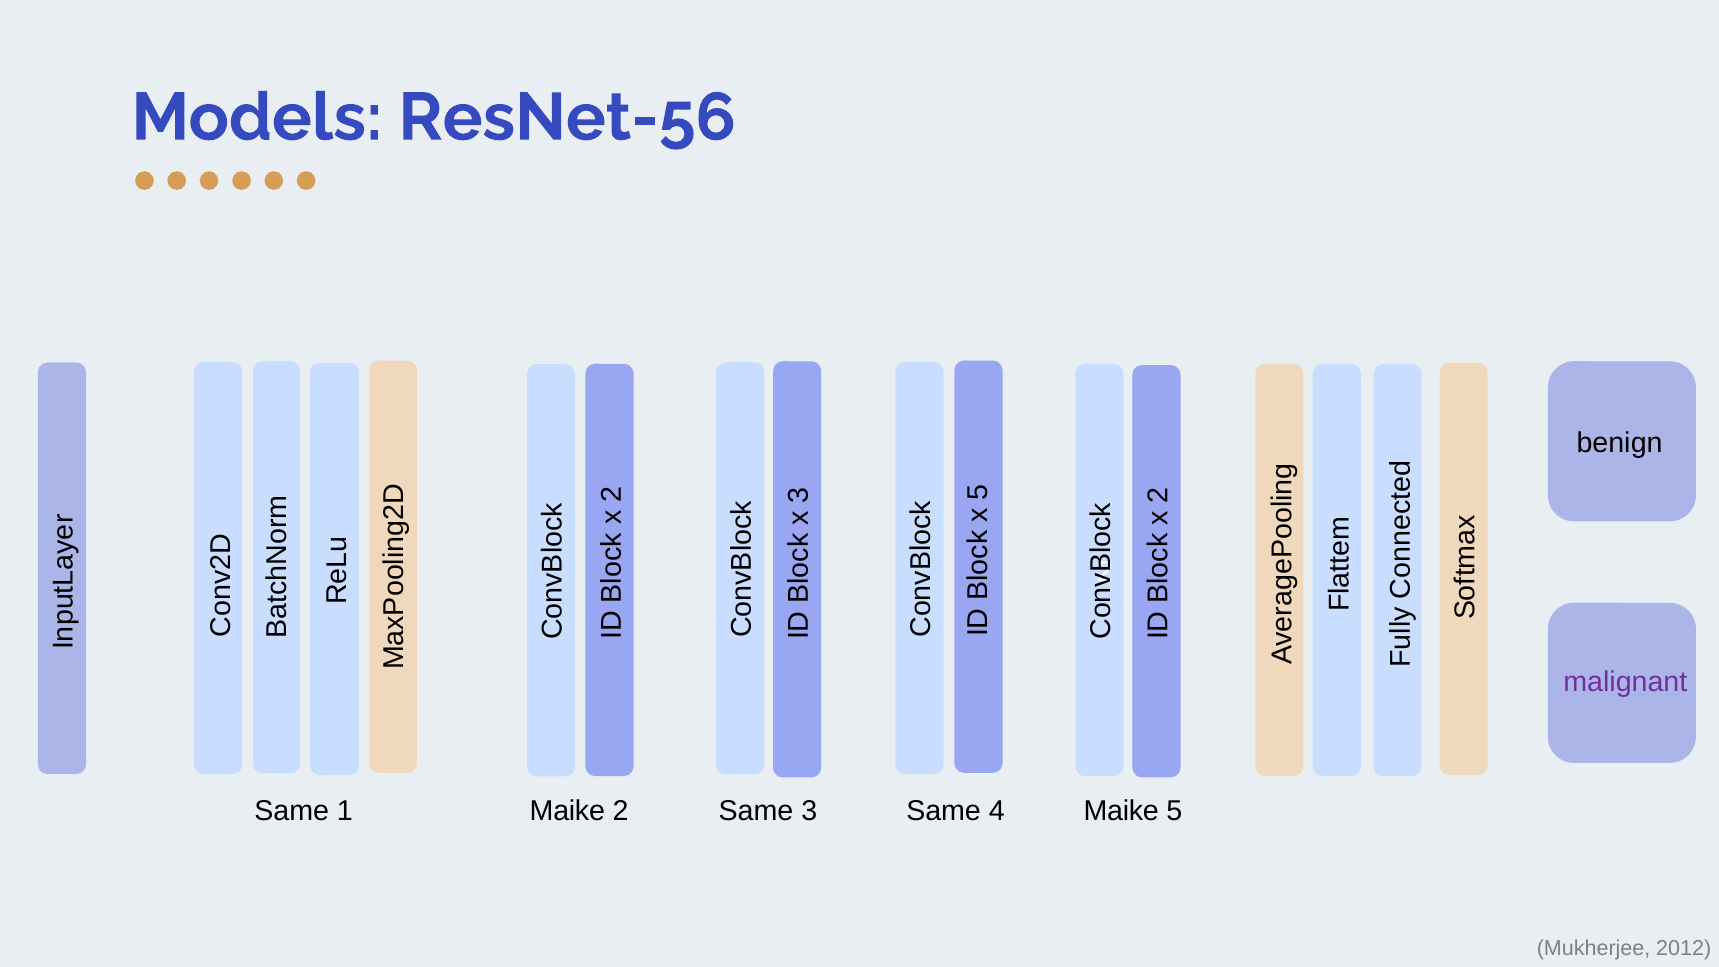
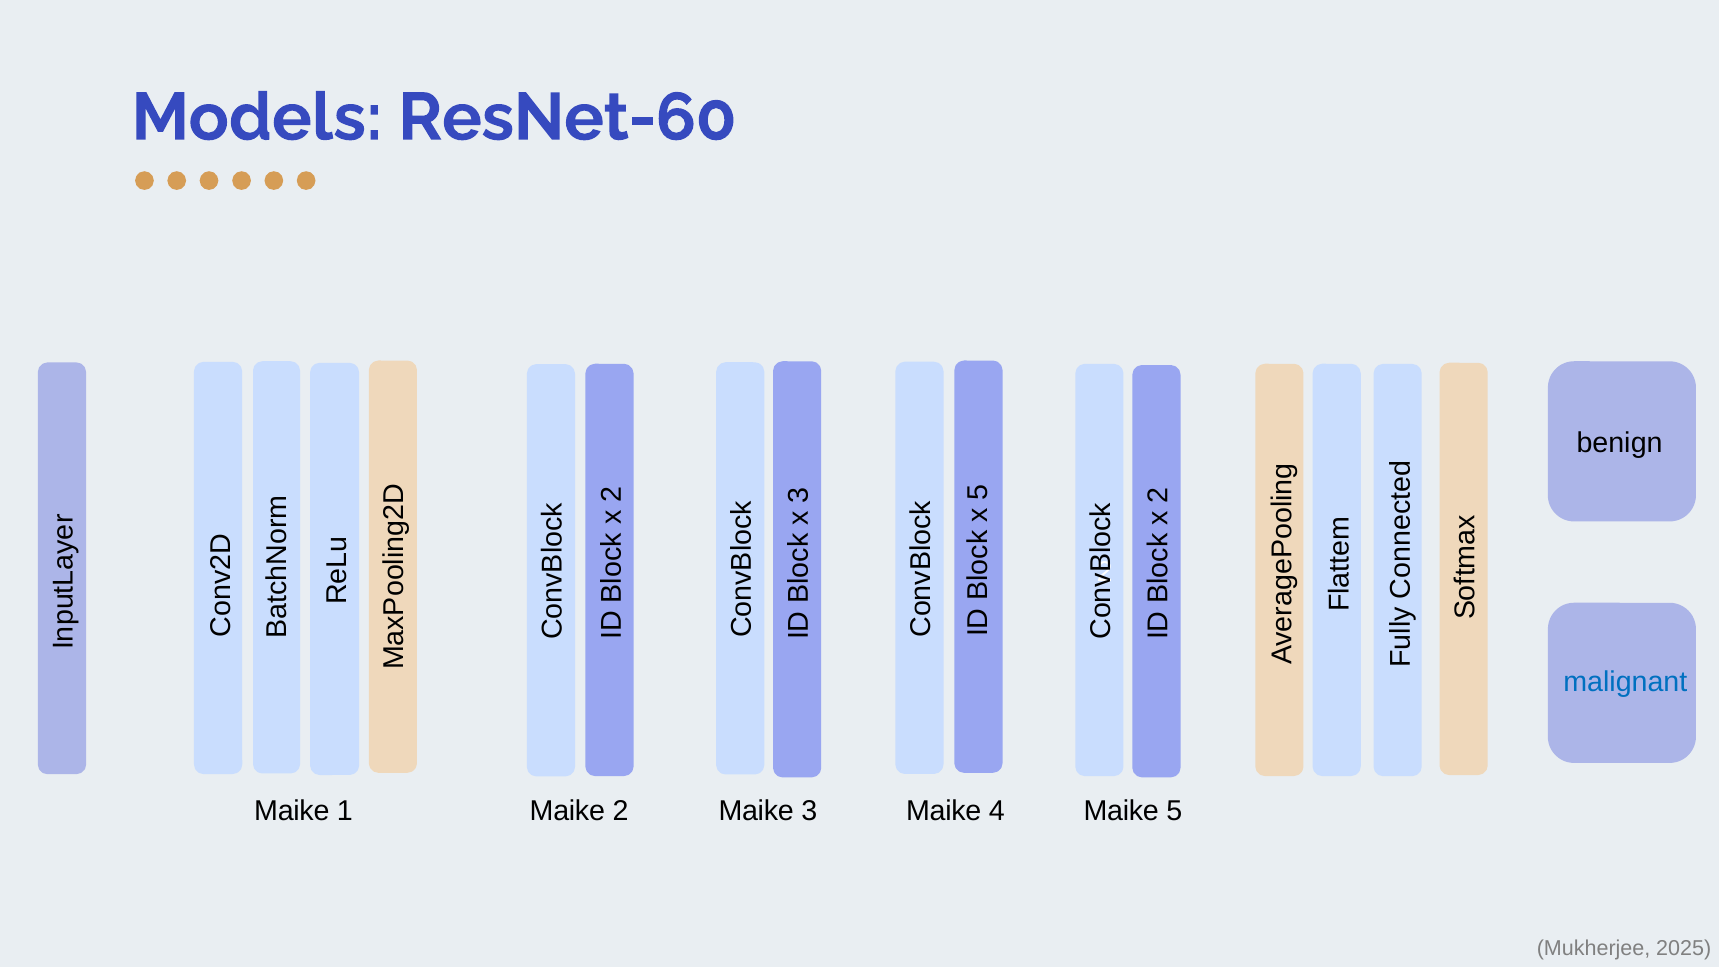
ResNet-56: ResNet-56 -> ResNet-60 (567, 118)
malignant colour: purple -> blue (1625, 682)
Same: Same -> Maike (292, 811)
2 Same: Same -> Maike (756, 811)
3 Same: Same -> Maike (944, 811)
2012: 2012 -> 2025 (1684, 949)
